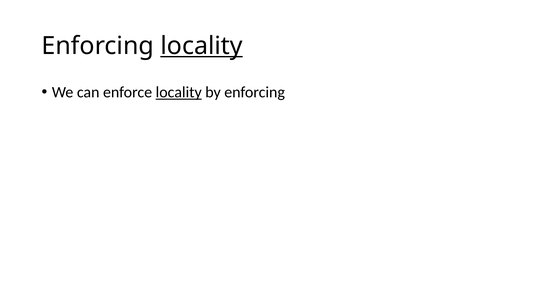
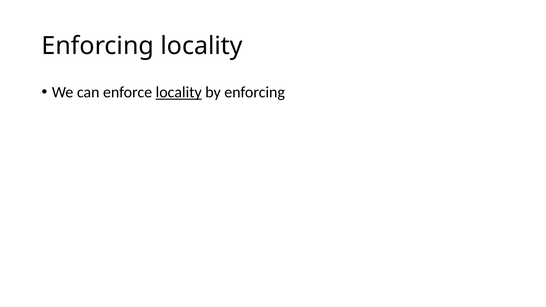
locality underline: present -> none (202, 46)
